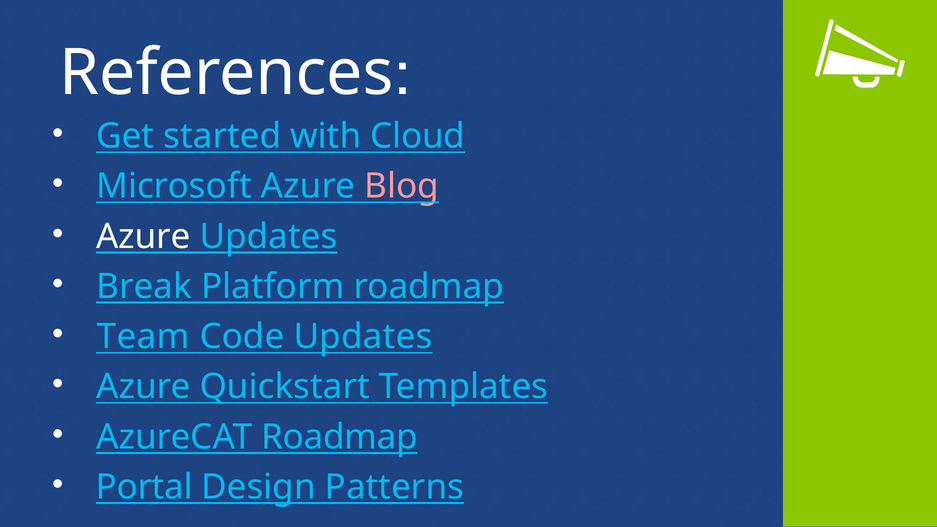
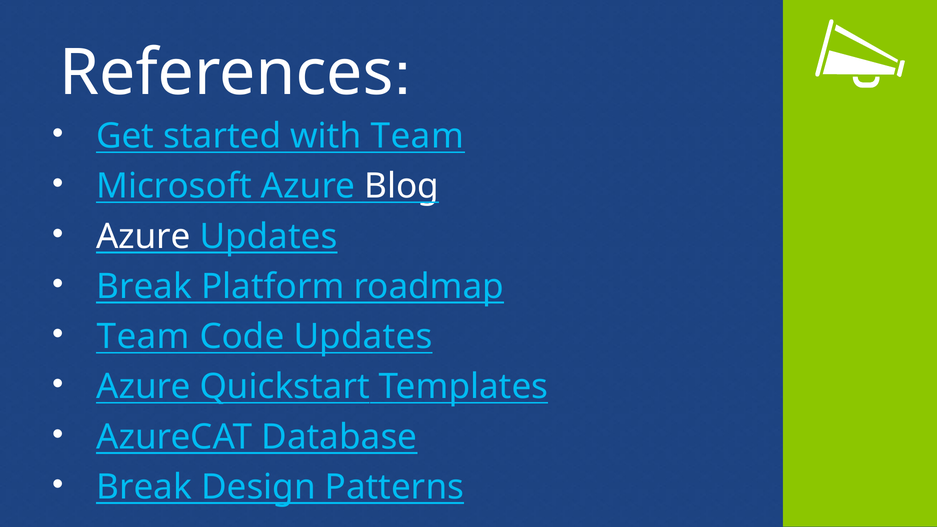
with Cloud: Cloud -> Team (417, 136)
Blog colour: pink -> white (402, 186)
AzureCAT Roadmap: Roadmap -> Database (339, 437)
Portal: Portal -> Break (144, 487)
